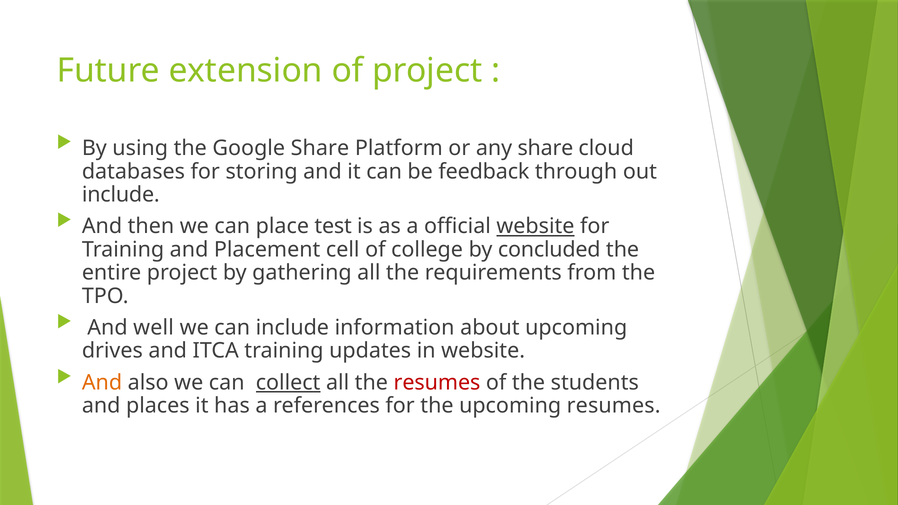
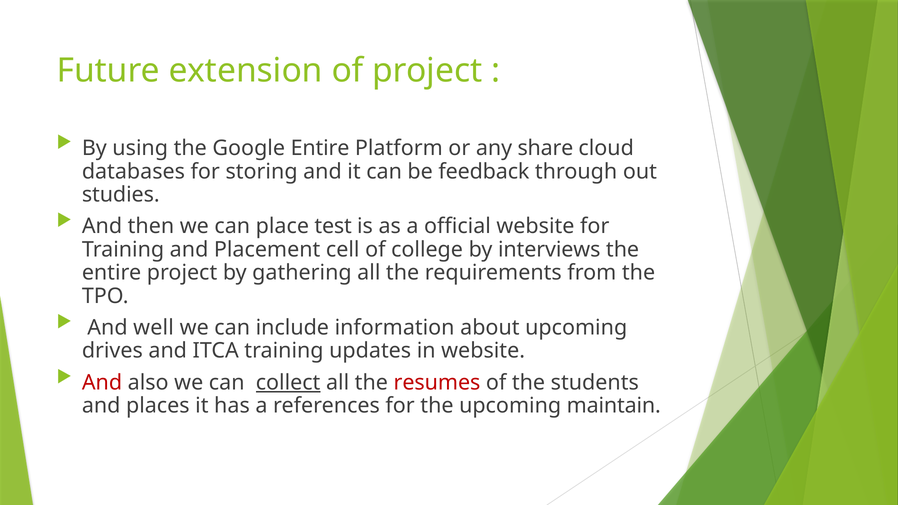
Google Share: Share -> Entire (320, 148)
include: include -> studies (121, 195)
website underline: present -> none (535, 226)
concluded: concluded -> interviews (549, 250)
And colour: orange -> red (102, 383)
upcoming resumes: resumes -> maintain (614, 406)
